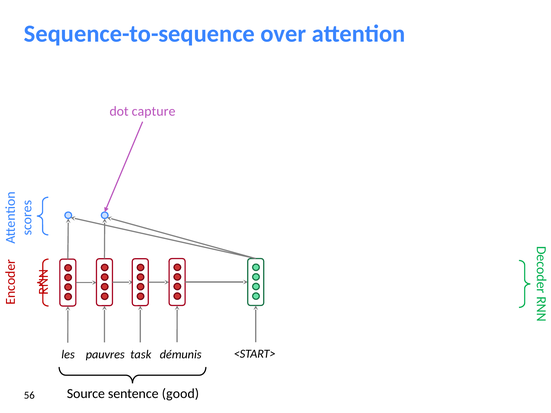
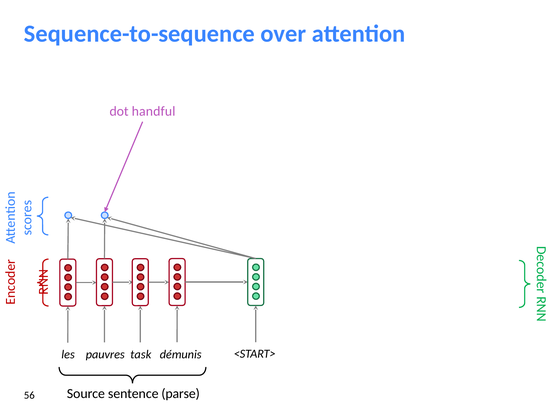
capture: capture -> handful (154, 112)
good: good -> parse (181, 394)
